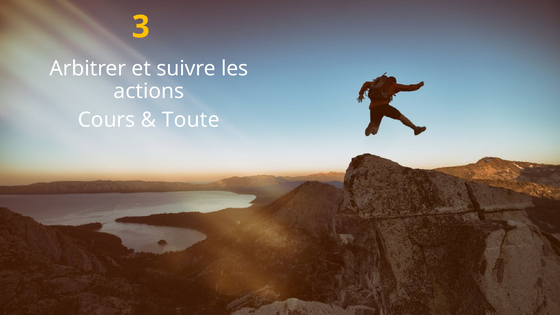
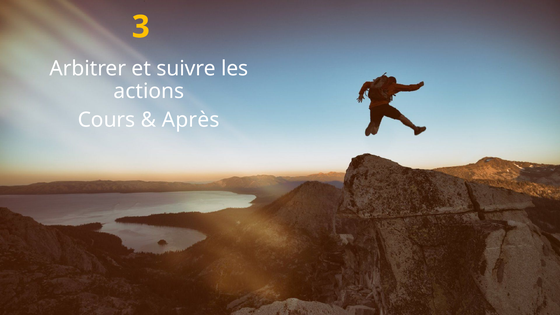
Toute: Toute -> Après (191, 120)
